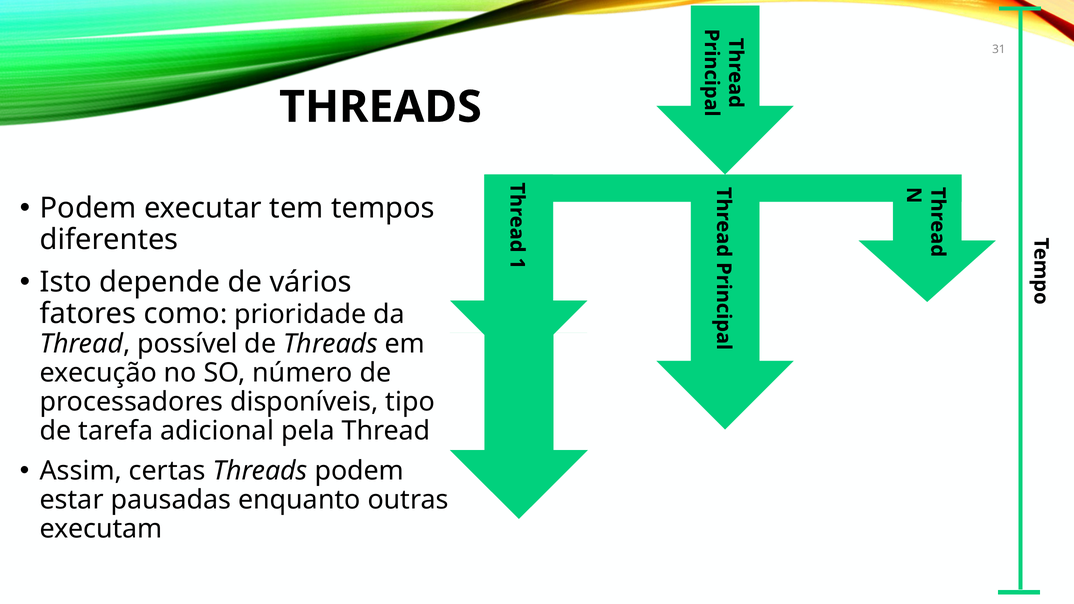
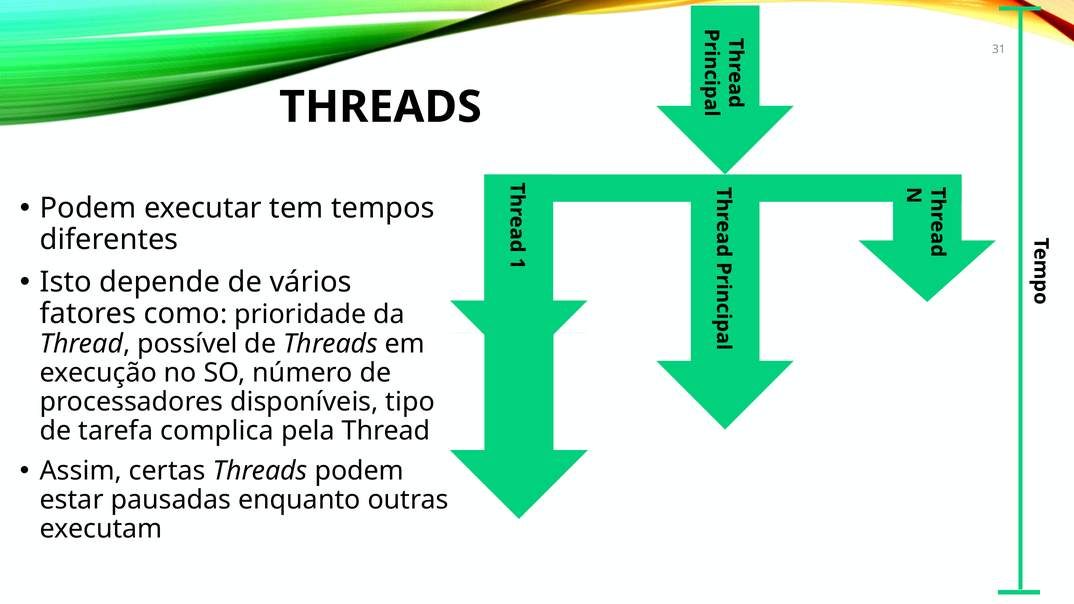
adicional: adicional -> complica (217, 431)
